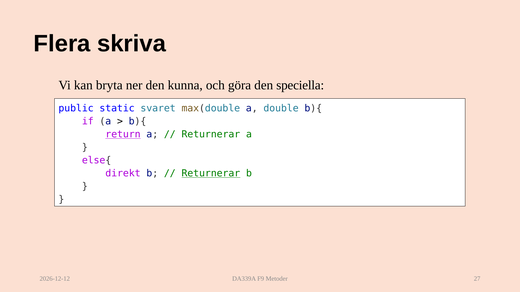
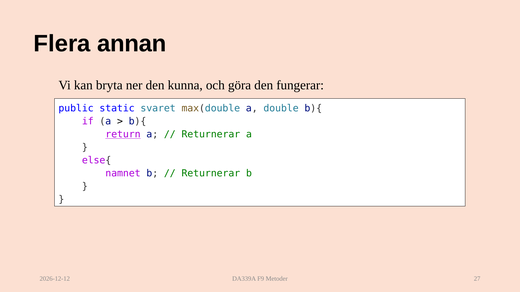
skriva: skriva -> annan (132, 44)
speciella: speciella -> fungerar (300, 85)
direkt: direkt -> namnet (123, 174)
Returnerar underline: present -> none (211, 174)
